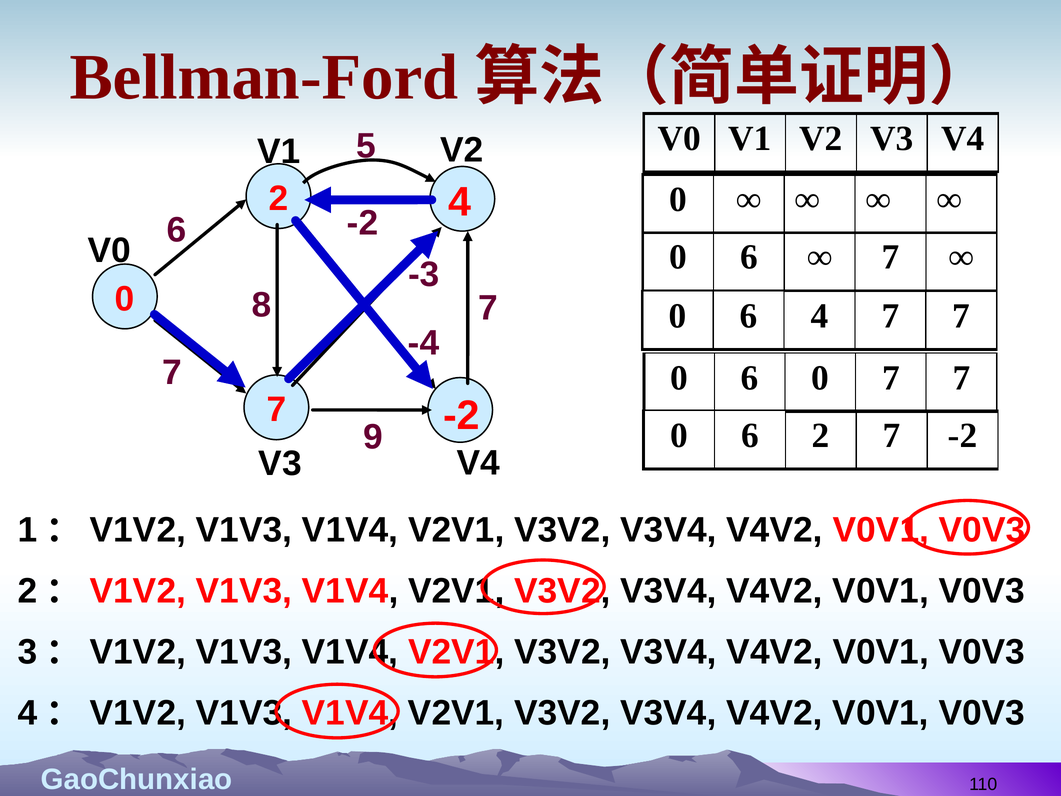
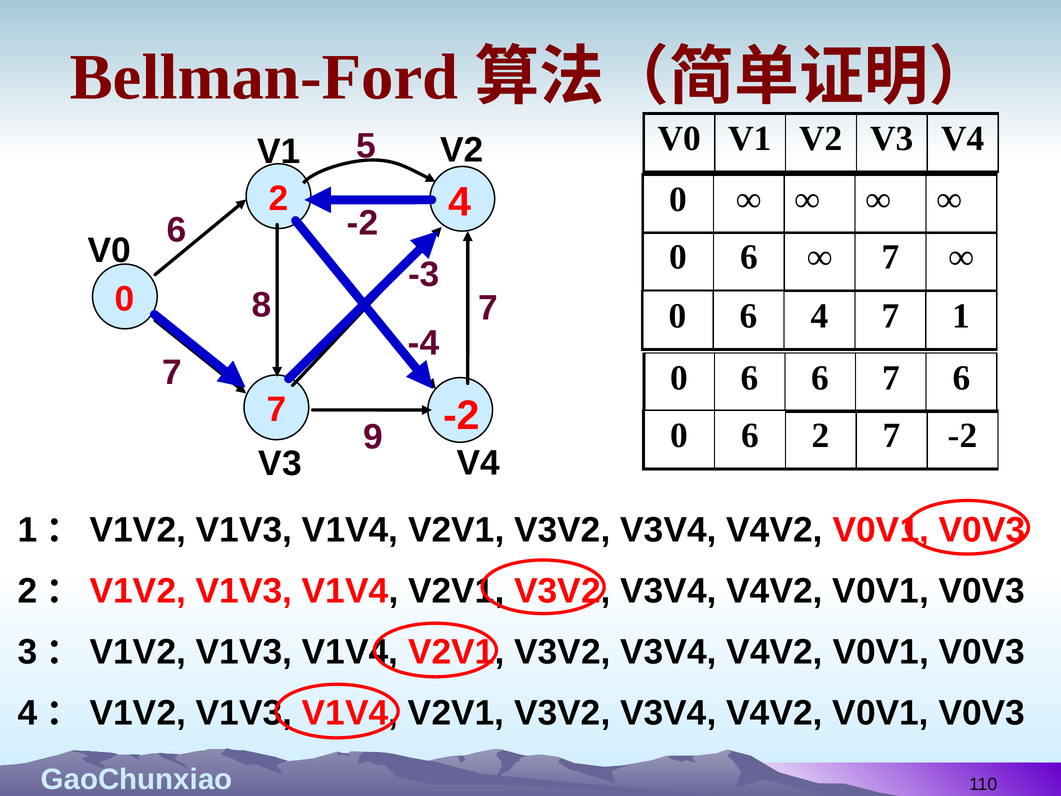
4 7 7: 7 -> 1 (961, 316)
6 0: 0 -> 6 (820, 378)
7: 7 -> 6 (961, 378)
